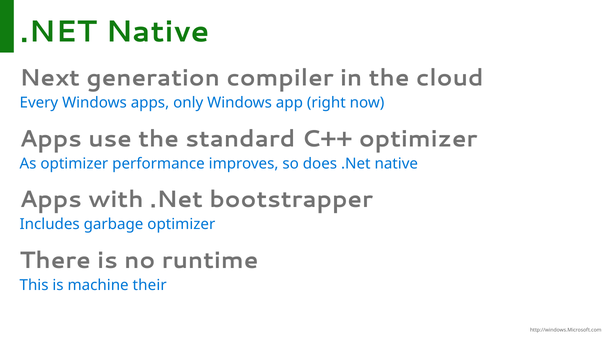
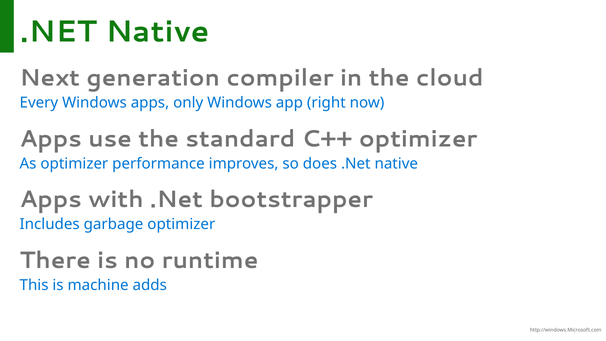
their: their -> adds (150, 285)
